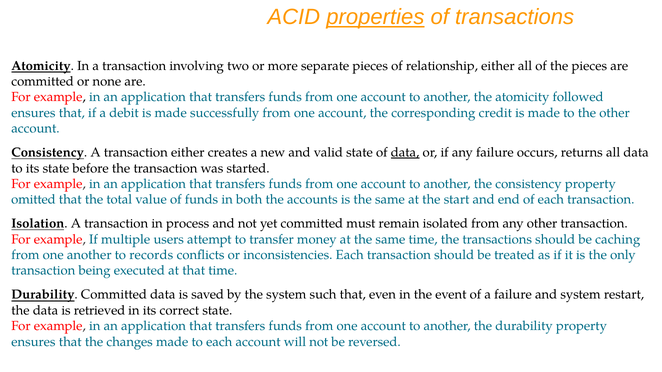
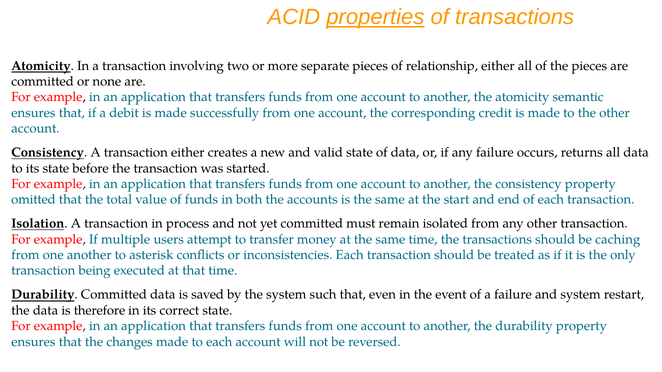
followed: followed -> semantic (578, 97)
data underline: present -> none (405, 153)
records: records -> asterisk (151, 255)
retrieved: retrieved -> therefore (100, 311)
